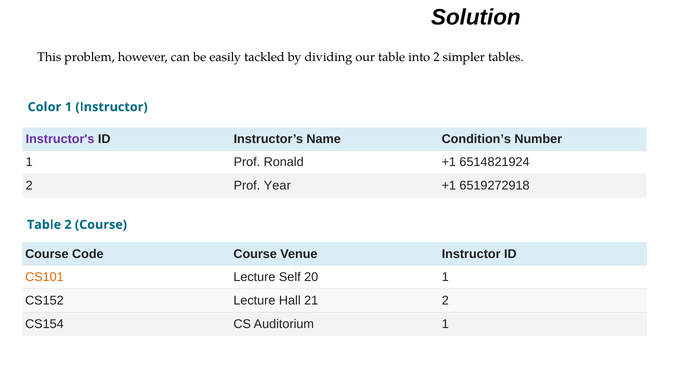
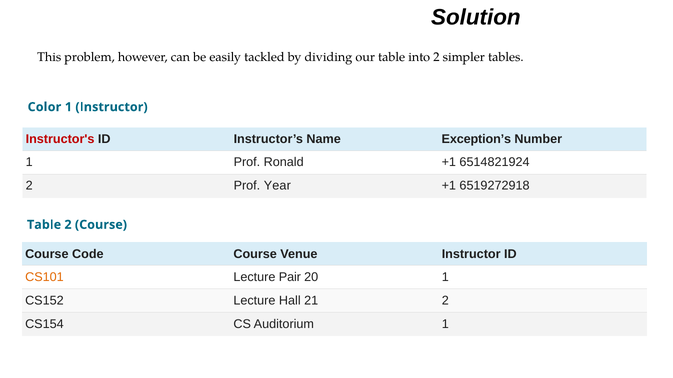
Instructor's colour: purple -> red (60, 139)
Condition’s: Condition’s -> Exception’s (476, 139)
Self: Self -> Pair (290, 277)
